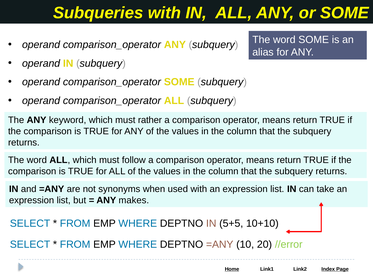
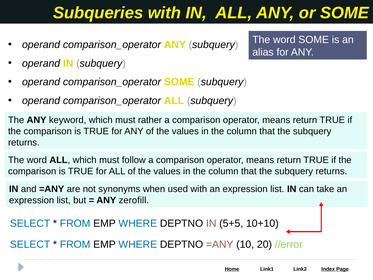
makes: makes -> zerofill (134, 200)
